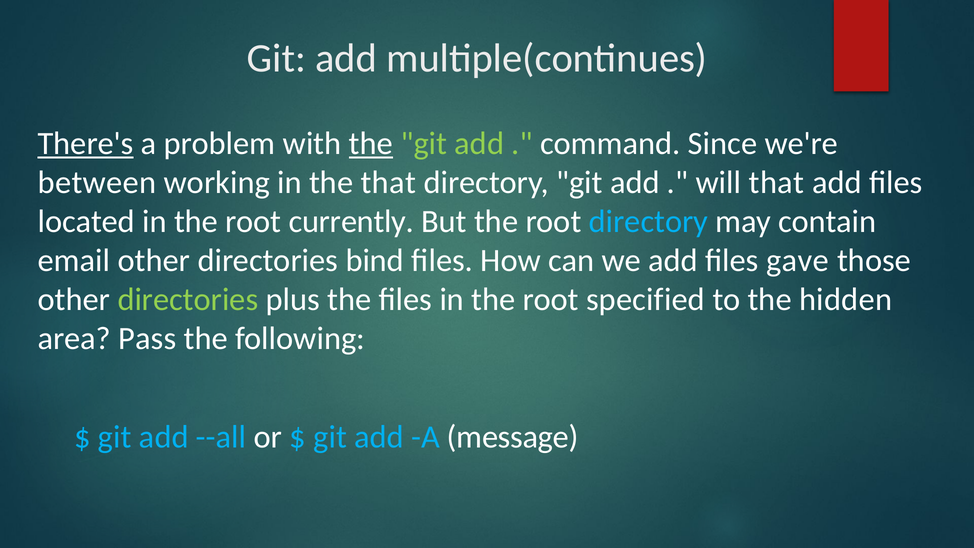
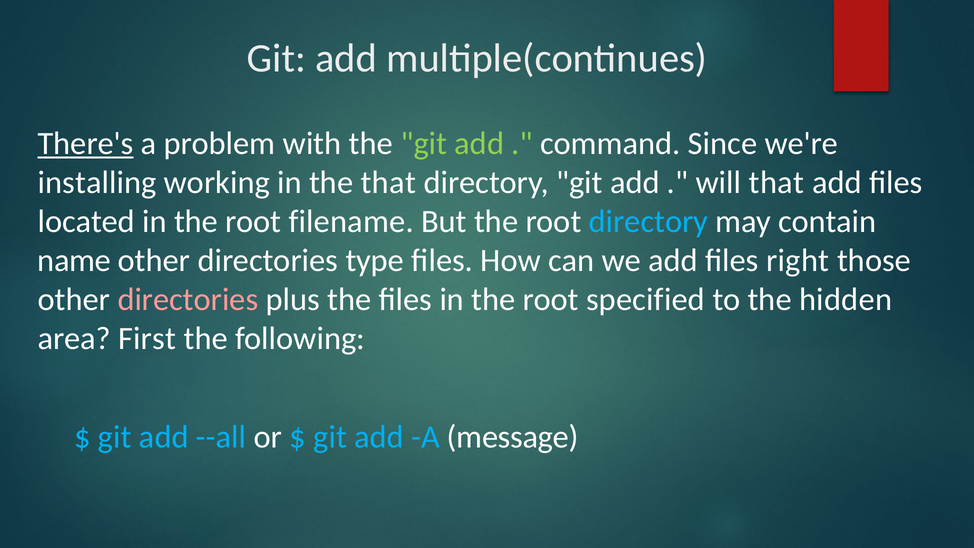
the underline: present -> none (371, 144)
between: between -> installing (97, 183)
currently: currently -> filename (351, 222)
email: email -> name (74, 261)
bind: bind -> type (375, 261)
gave: gave -> right (798, 261)
directories colour: light green -> pink (188, 300)
Pass: Pass -> First (147, 339)
